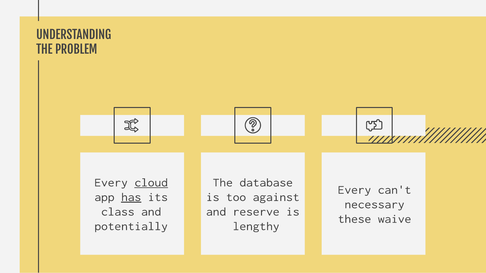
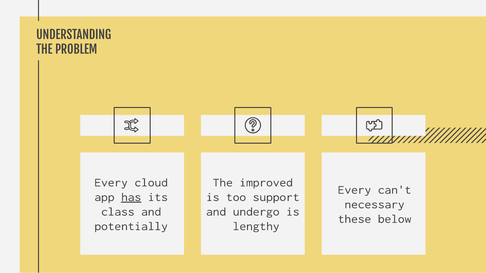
cloud underline: present -> none (151, 183)
database: database -> improved (266, 183)
against: against -> support (276, 197)
reserve: reserve -> undergo (256, 212)
waive: waive -> below (395, 219)
